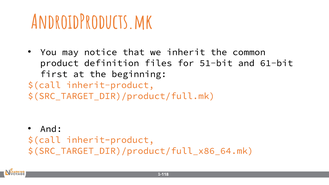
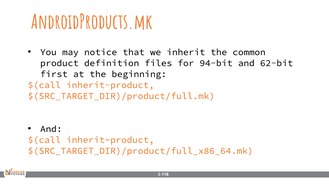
51-bit: 51-bit -> 94-bit (216, 63)
61-bit: 61-bit -> 62-bit (277, 63)
